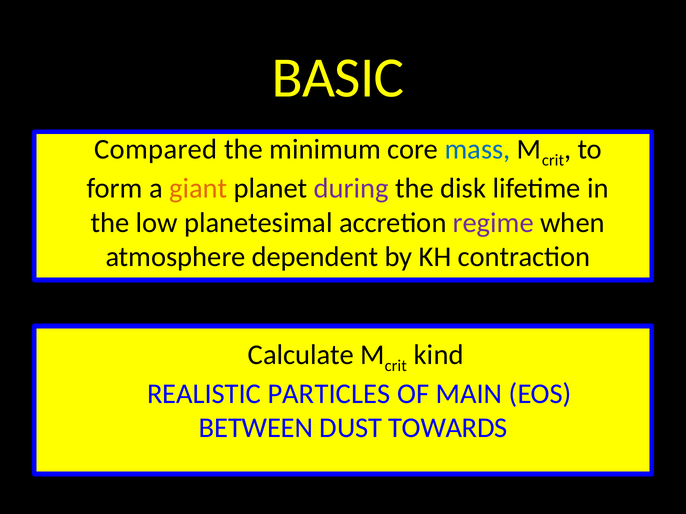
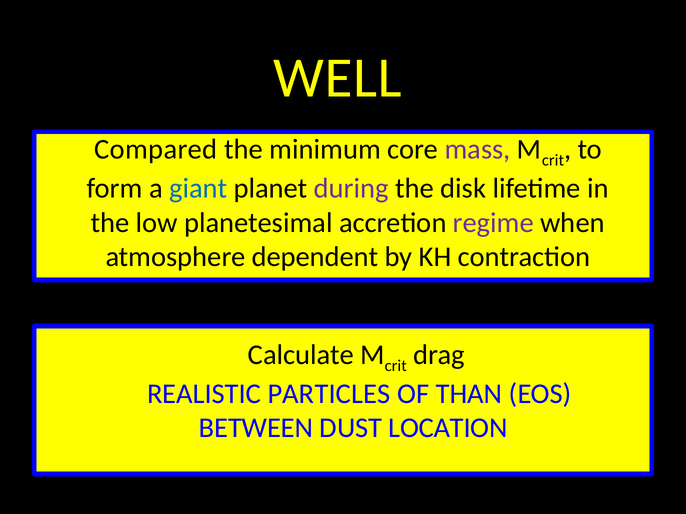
BASIC: BASIC -> WELL (337, 78)
mass colour: blue -> purple (478, 150)
giant colour: orange -> blue (198, 189)
kind: kind -> drag (439, 355)
MAIN: MAIN -> THAN (469, 394)
TOWARDS: TOWARDS -> LOCATION (448, 428)
